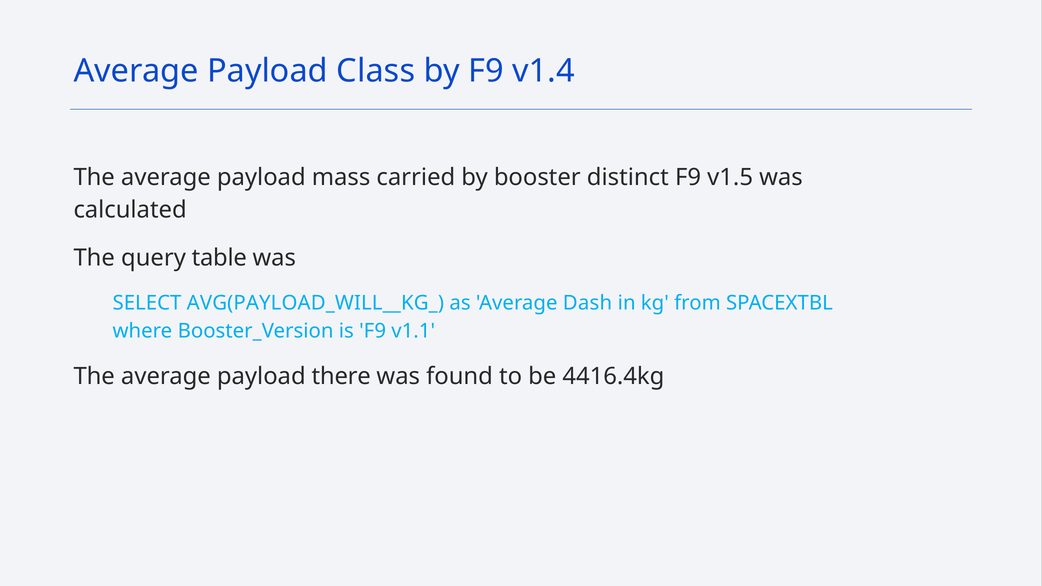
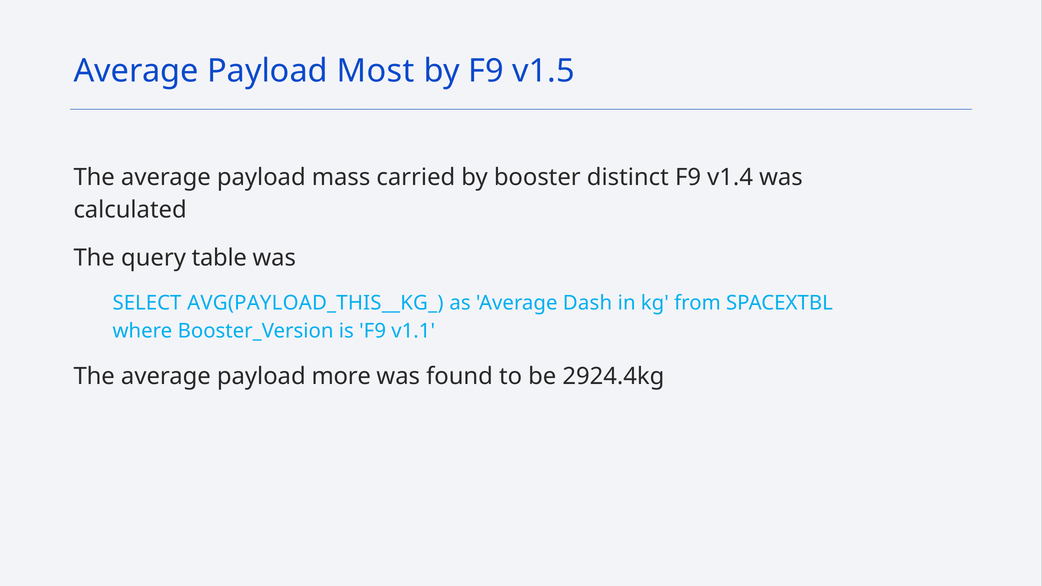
Class: Class -> Most (376, 71)
v1.4: v1.4 -> v1.5 (543, 71)
v1.5: v1.5 -> v1.4 (730, 178)
AVG(PAYLOAD_WILL__KG_: AVG(PAYLOAD_WILL__KG_ -> AVG(PAYLOAD_THIS__KG_ (315, 303)
there: there -> more (341, 377)
4416.4kg: 4416.4kg -> 2924.4kg (613, 377)
